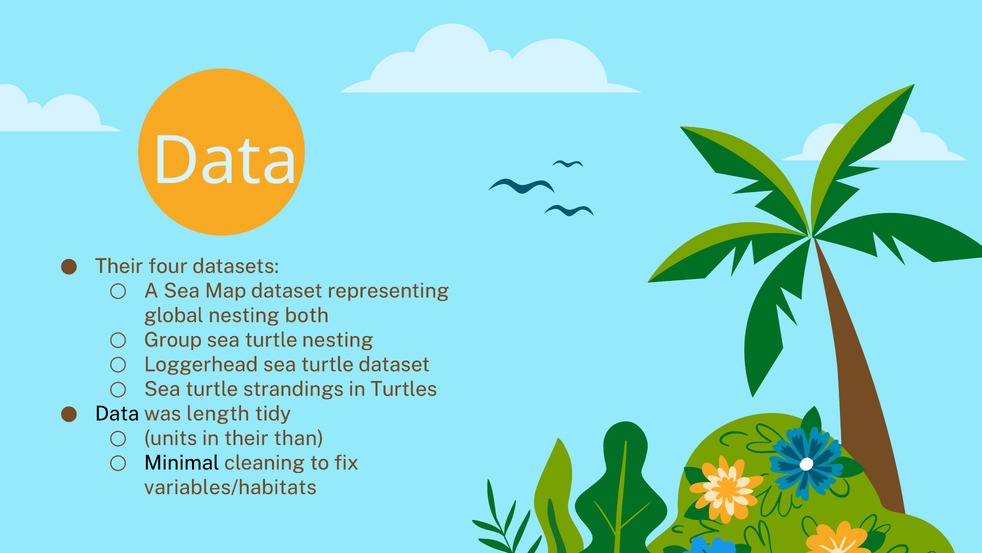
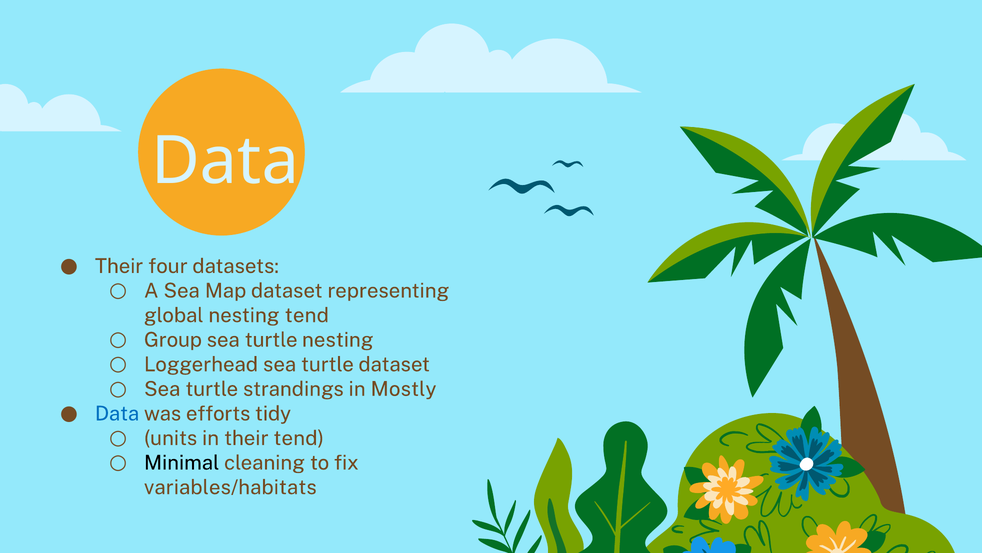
nesting both: both -> tend (307, 315)
Turtles: Turtles -> Mostly (404, 389)
Data colour: black -> blue (117, 413)
length: length -> efforts (218, 413)
their than: than -> tend (299, 438)
